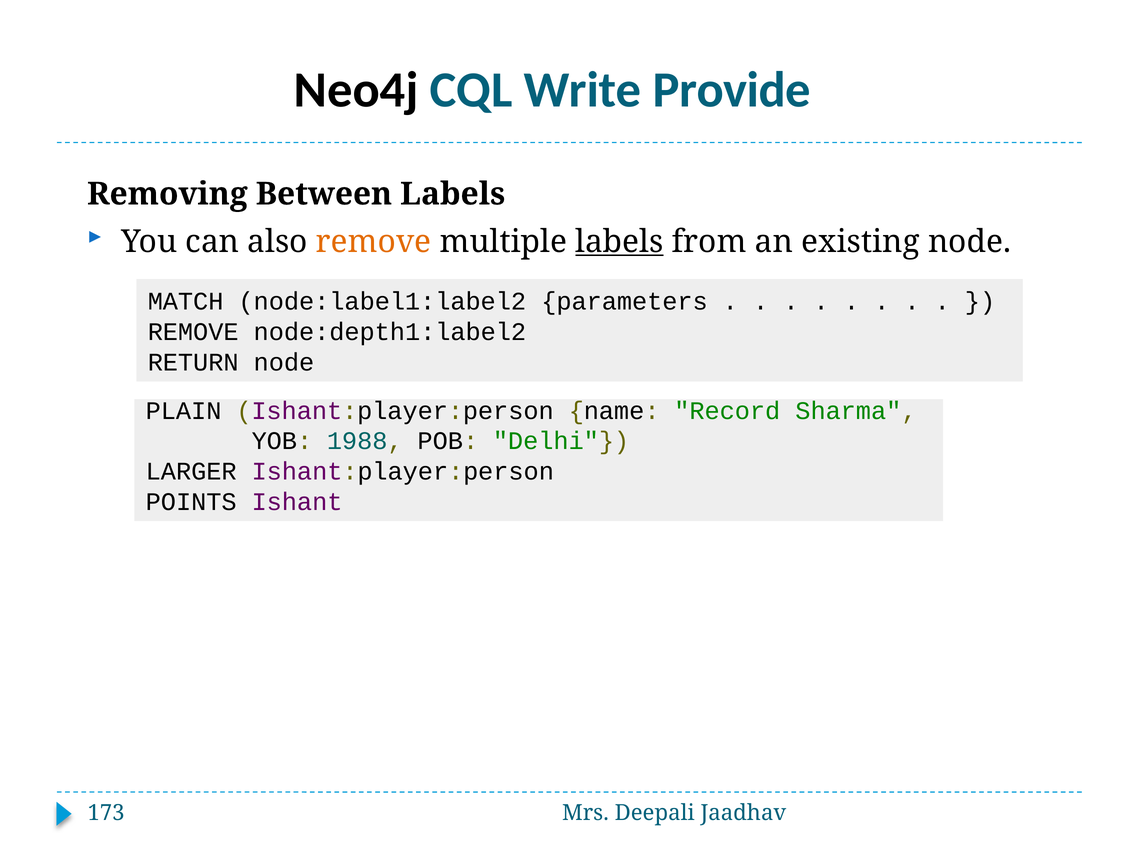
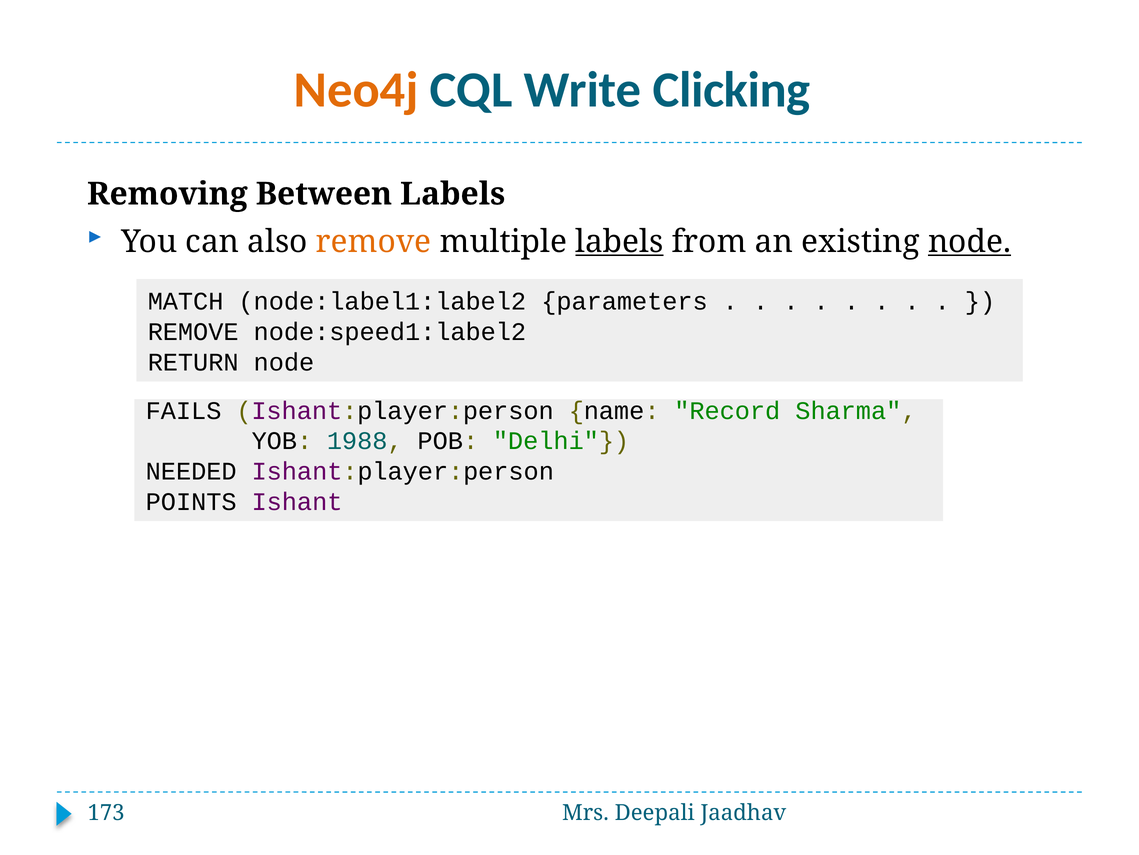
Neo4j colour: black -> orange (356, 90)
Provide: Provide -> Clicking (732, 90)
node underline: none -> present (970, 241)
node:depth1:label2: node:depth1:label2 -> node:speed1:label2 (390, 332)
PLAIN: PLAIN -> FAILS (184, 410)
LARGER: LARGER -> NEEDED (191, 471)
